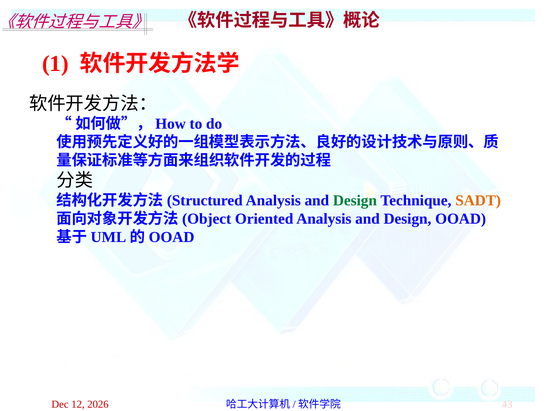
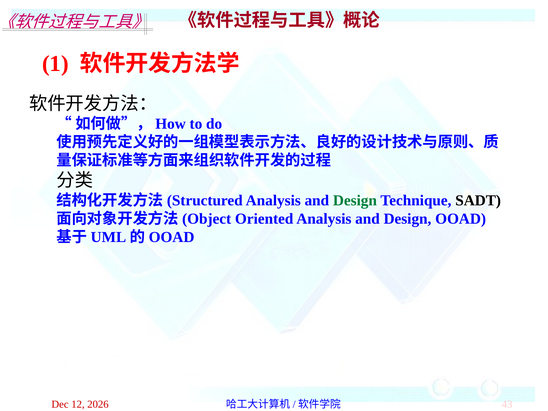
SADT colour: orange -> black (478, 201)
